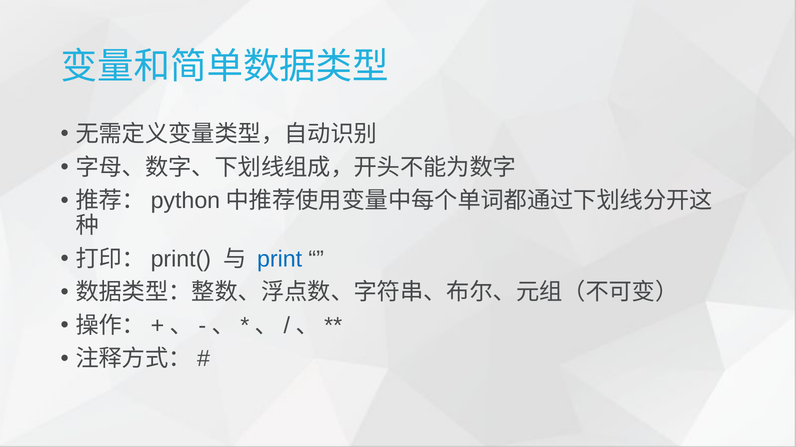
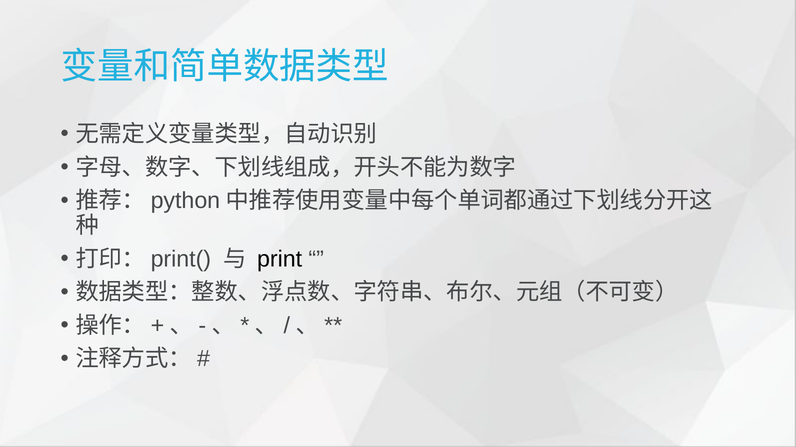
print colour: blue -> black (280, 259)
